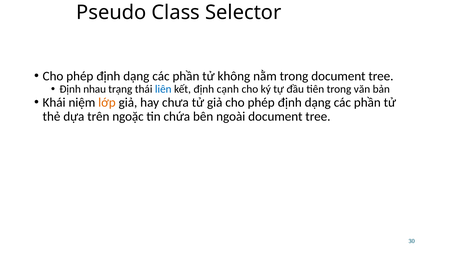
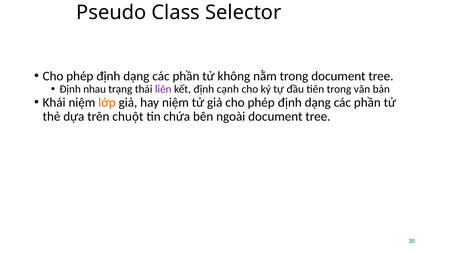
liên colour: blue -> purple (163, 89)
hay chưa: chưa -> niệm (175, 102)
ngoặc: ngoặc -> chuột (128, 116)
